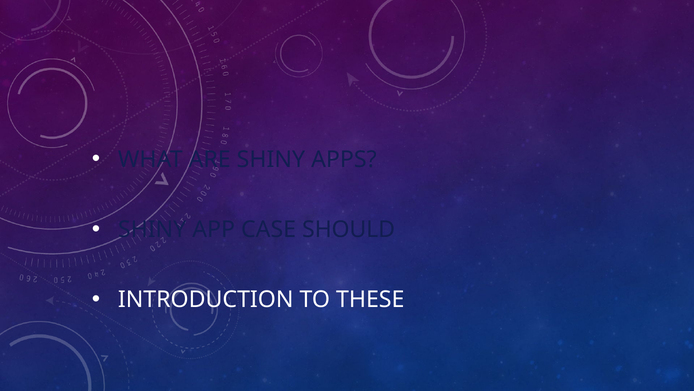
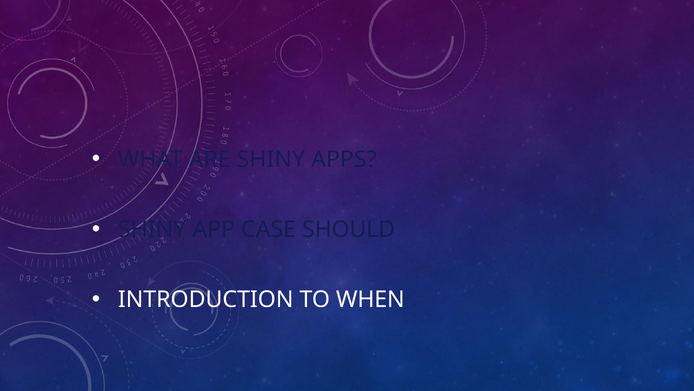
THESE: THESE -> WHEN (370, 299)
